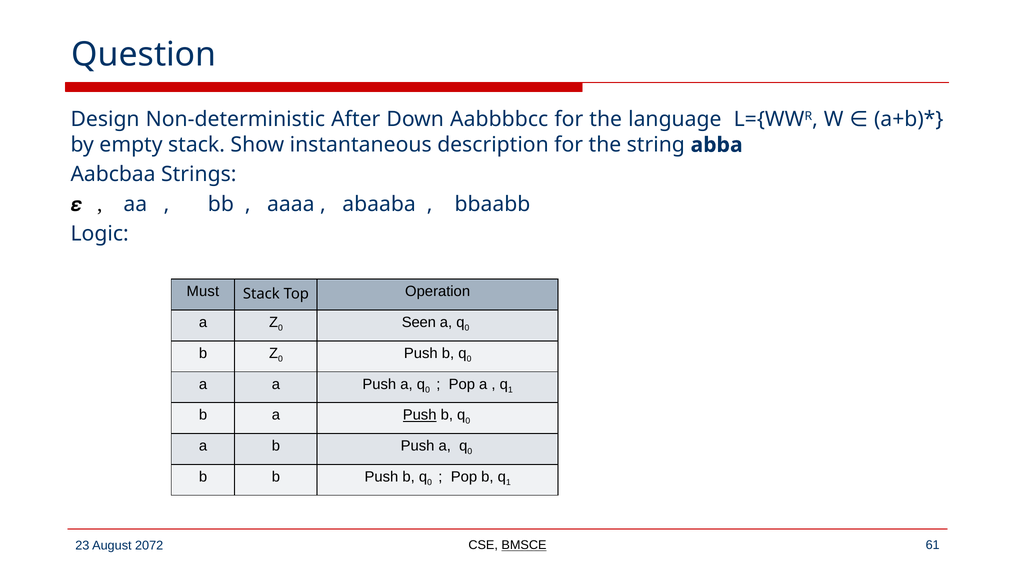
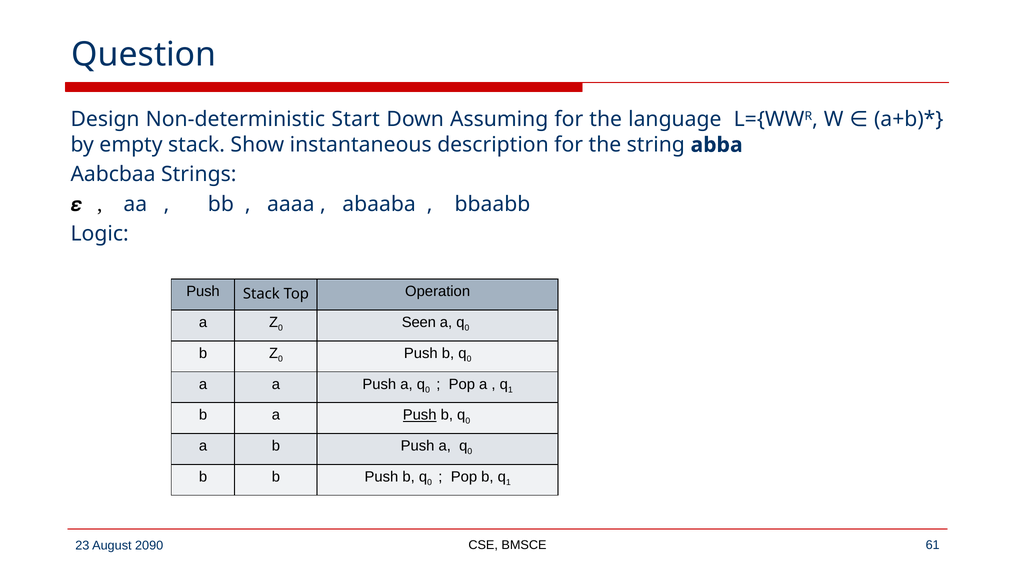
After: After -> Start (356, 119)
Aabbbbcc: Aabbbbcc -> Assuming (499, 119)
Must: Must -> Push (203, 291)
2072: 2072 -> 2090 (149, 545)
BMSCE underline: present -> none (524, 545)
